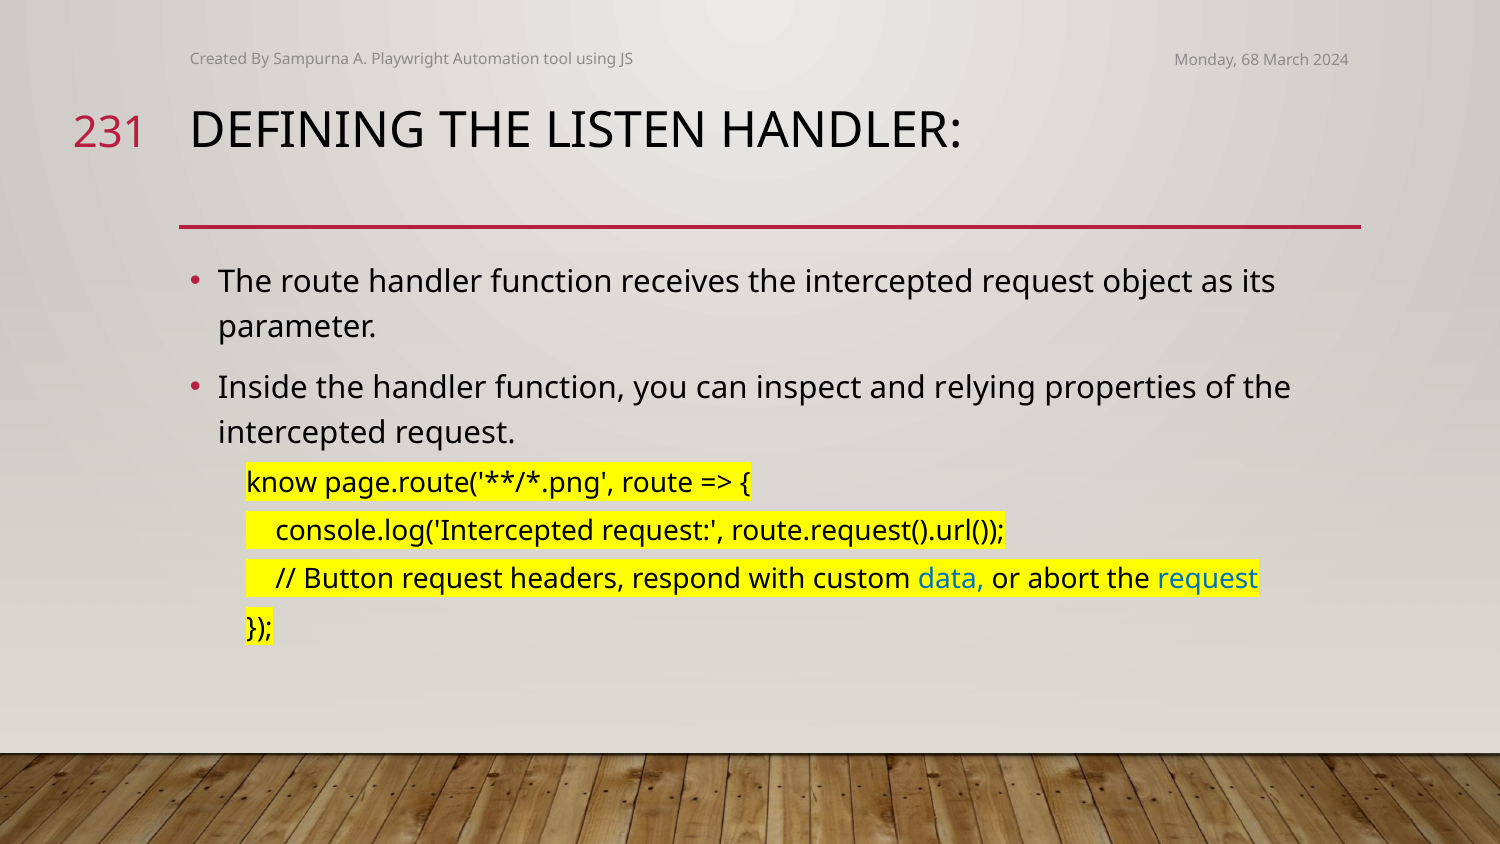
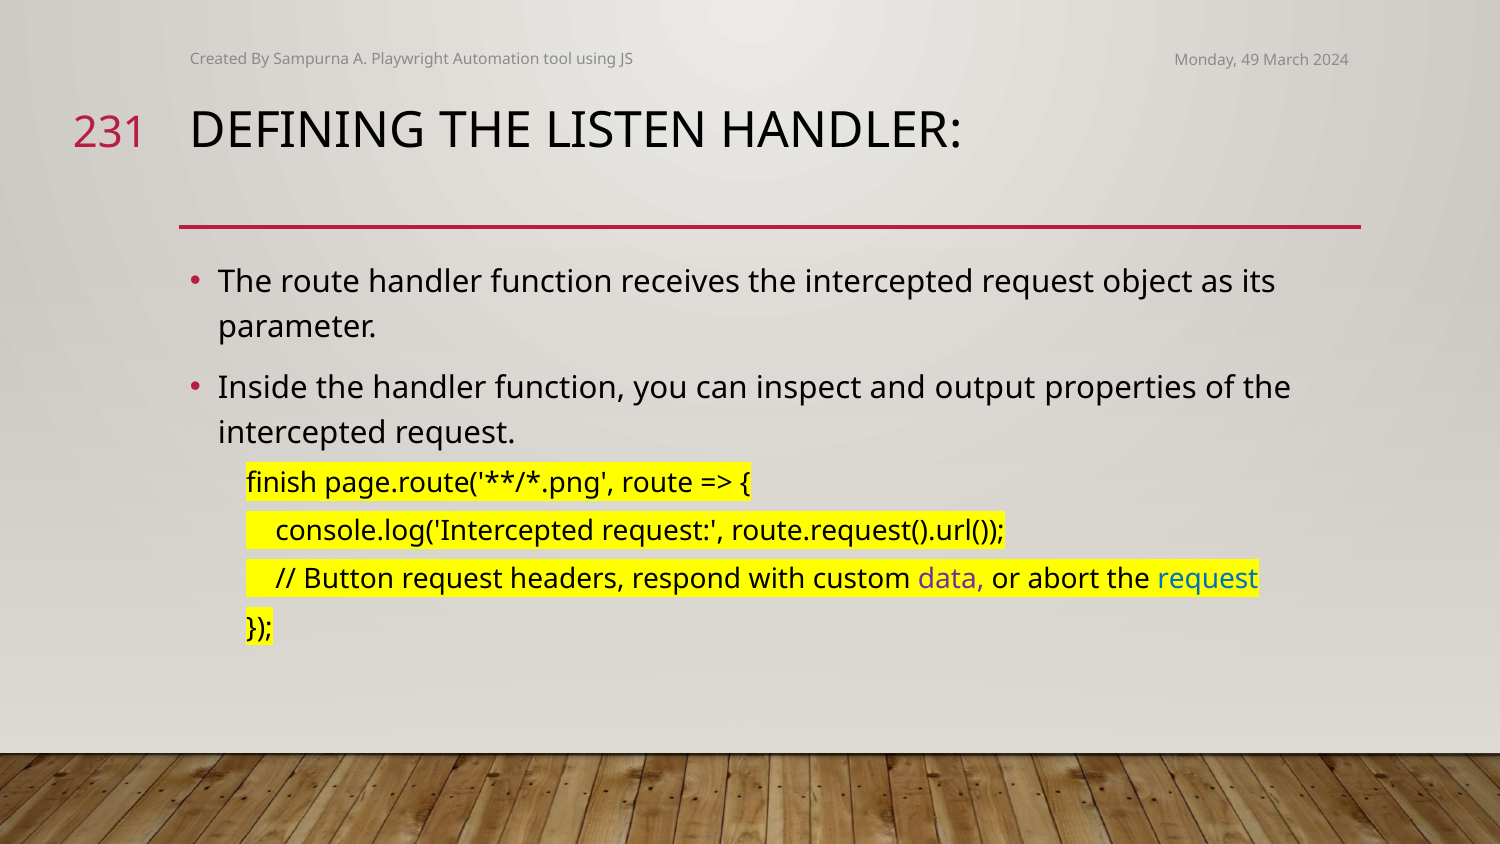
68: 68 -> 49 (1250, 61)
relying: relying -> output (985, 388)
know: know -> finish (282, 483)
data colour: blue -> purple (951, 579)
